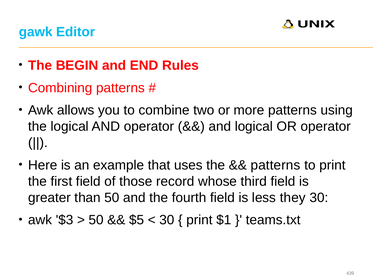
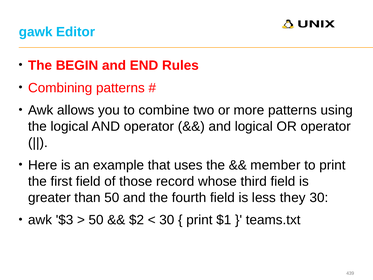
patterns: patterns -> member (275, 165)
$5: $5 -> $2 (137, 220)
